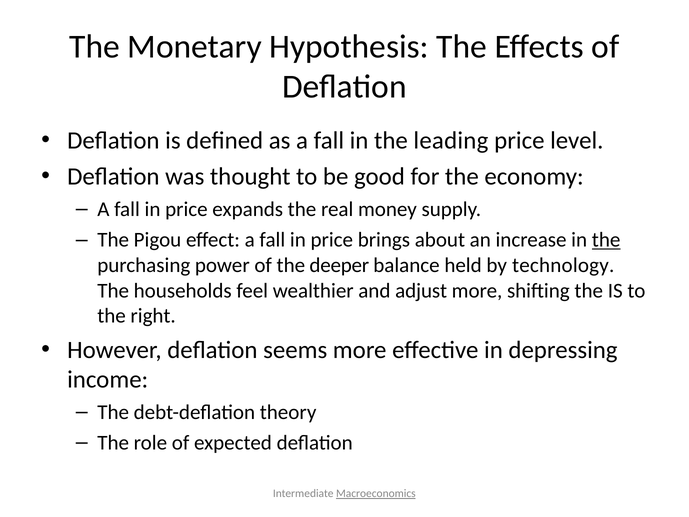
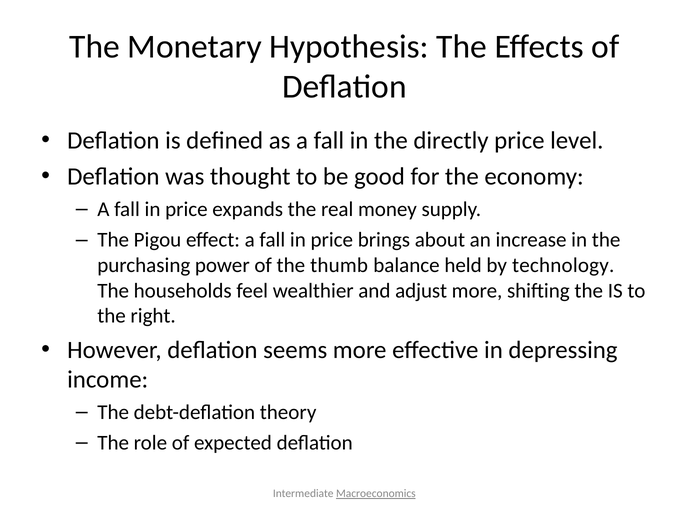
leading: leading -> directly (451, 141)
the underline: present -> none (606, 240)
deeper: deeper -> thumb (339, 265)
